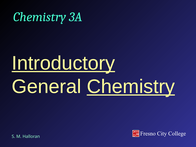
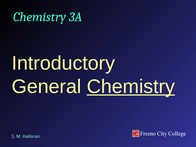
Introductory underline: present -> none (63, 63)
